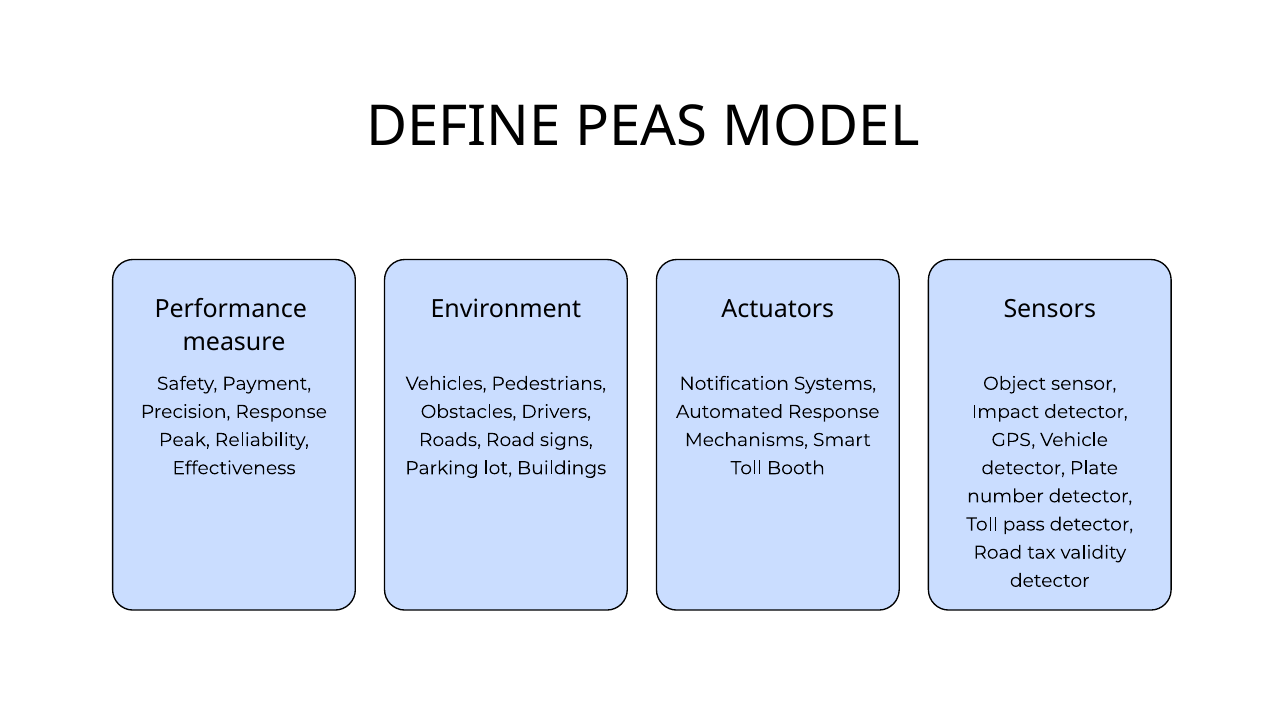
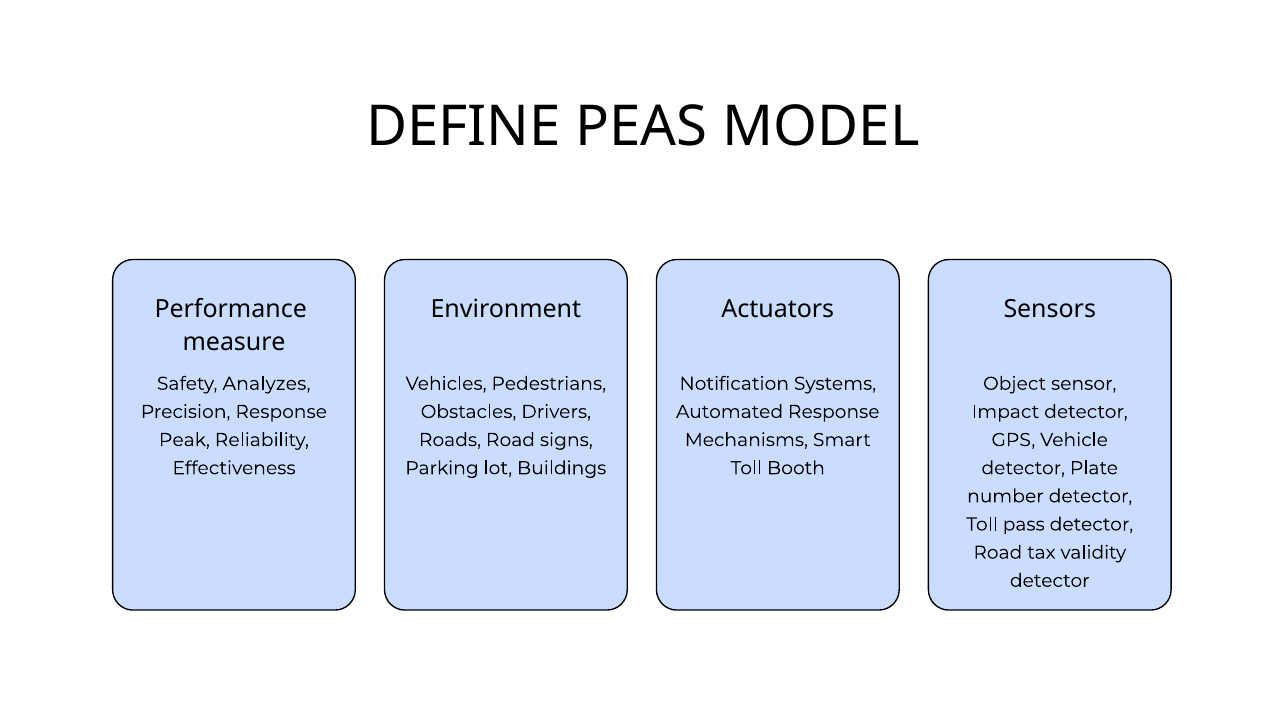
Payment: Payment -> Analyzes (267, 383)
